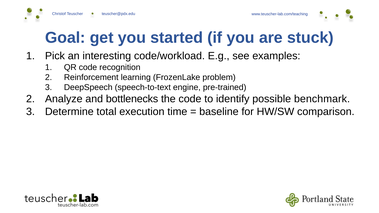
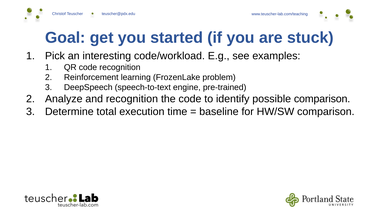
and bottlenecks: bottlenecks -> recognition (132, 99)
possible benchmark: benchmark -> comparison (322, 99)
